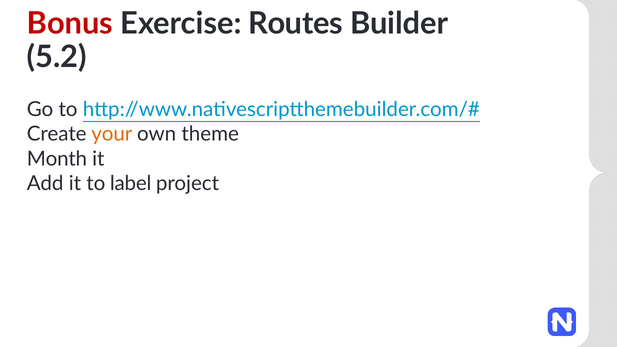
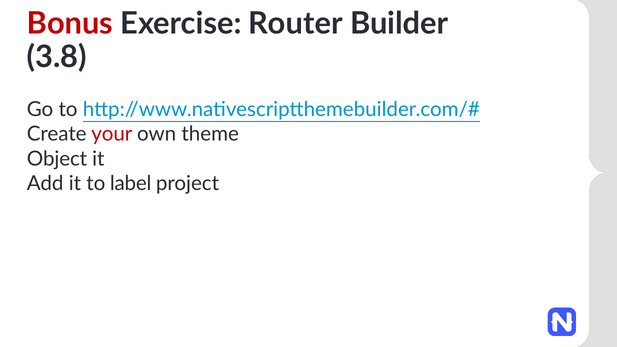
Routes: Routes -> Router (295, 24)
5.2: 5.2 -> 3.8 (57, 57)
your colour: orange -> red (112, 134)
Month: Month -> Object (57, 159)
